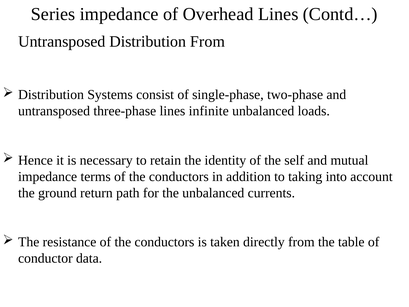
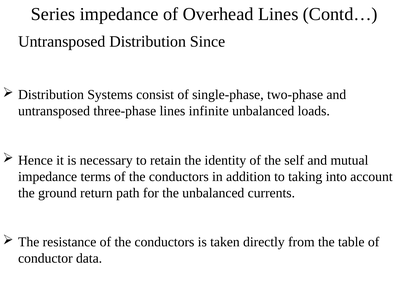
Distribution From: From -> Since (208, 42)
